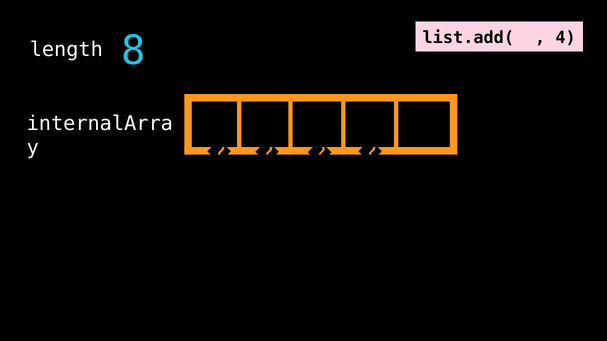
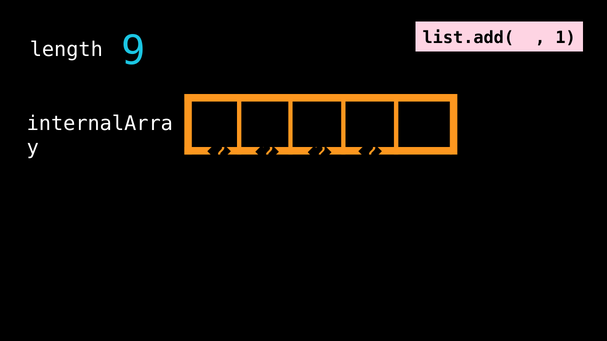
8: 8 -> 9 (133, 51)
4: 4 -> 1 (566, 38)
